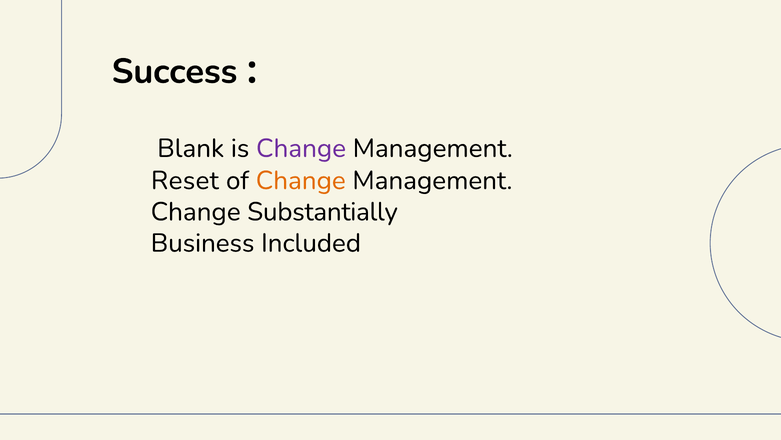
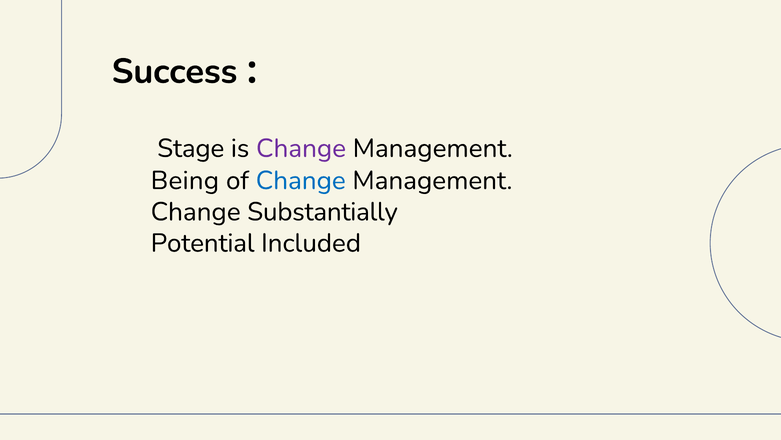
Blank: Blank -> Stage (191, 148)
Reset: Reset -> Being (185, 180)
Change colour: orange -> blue (301, 180)
Business: Business -> Potential (203, 243)
